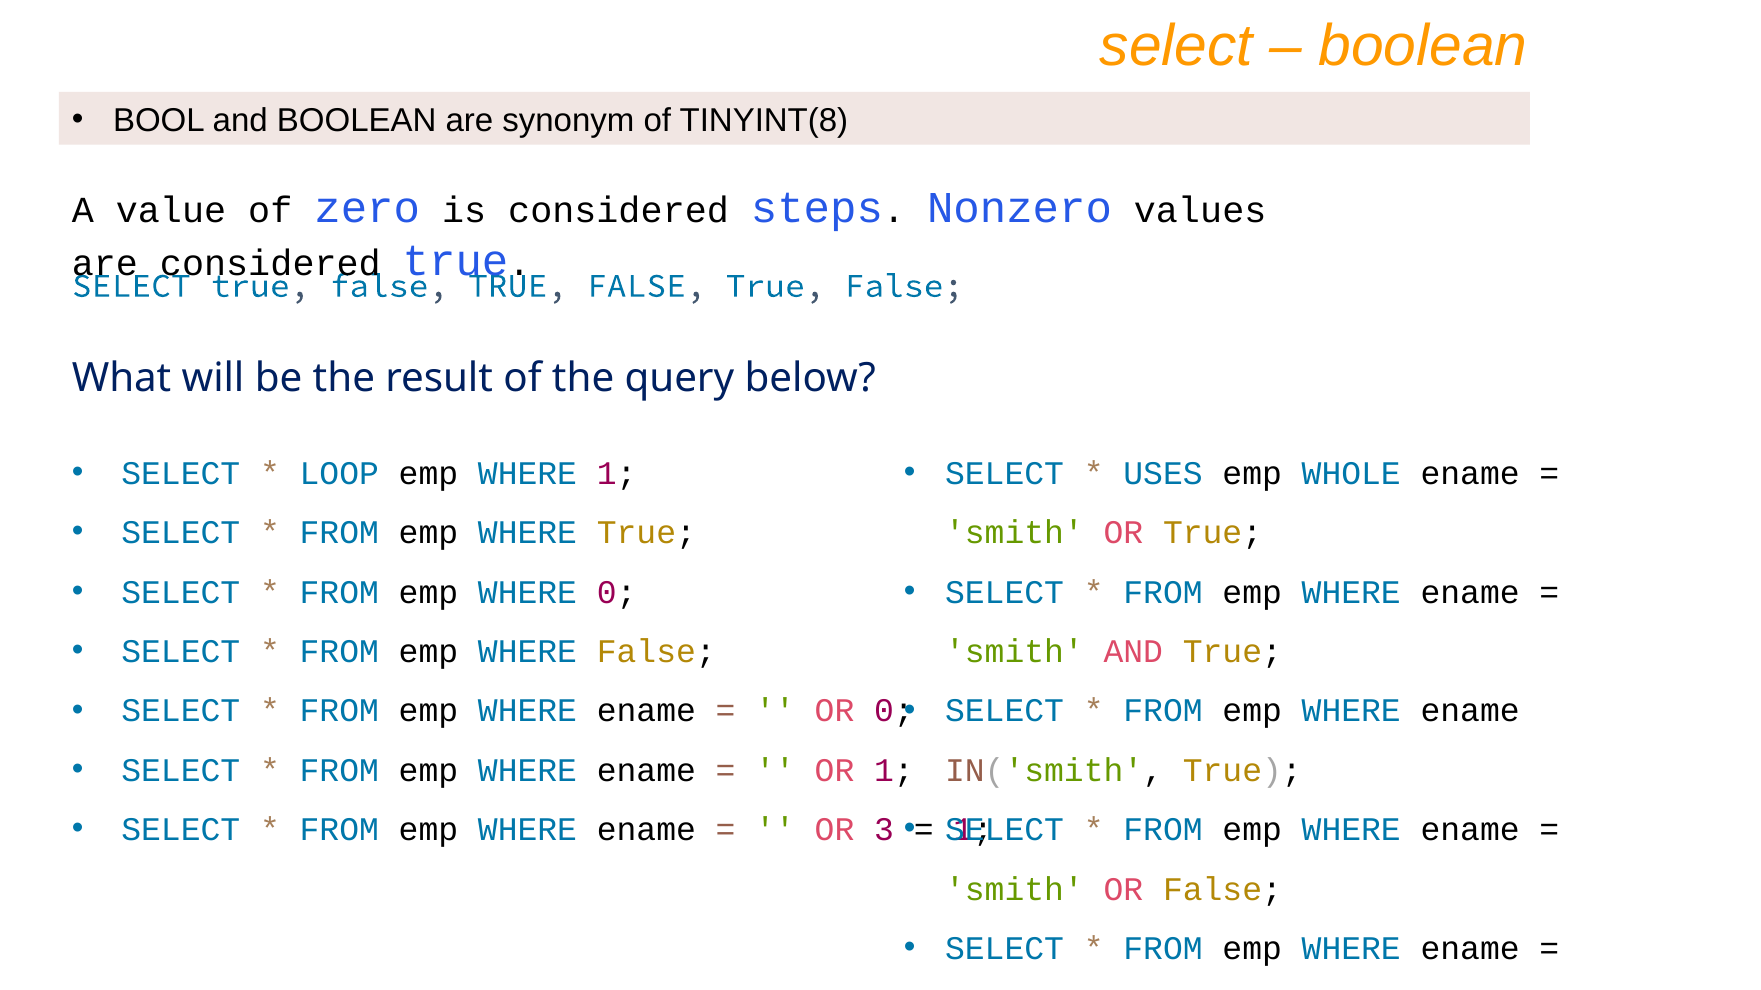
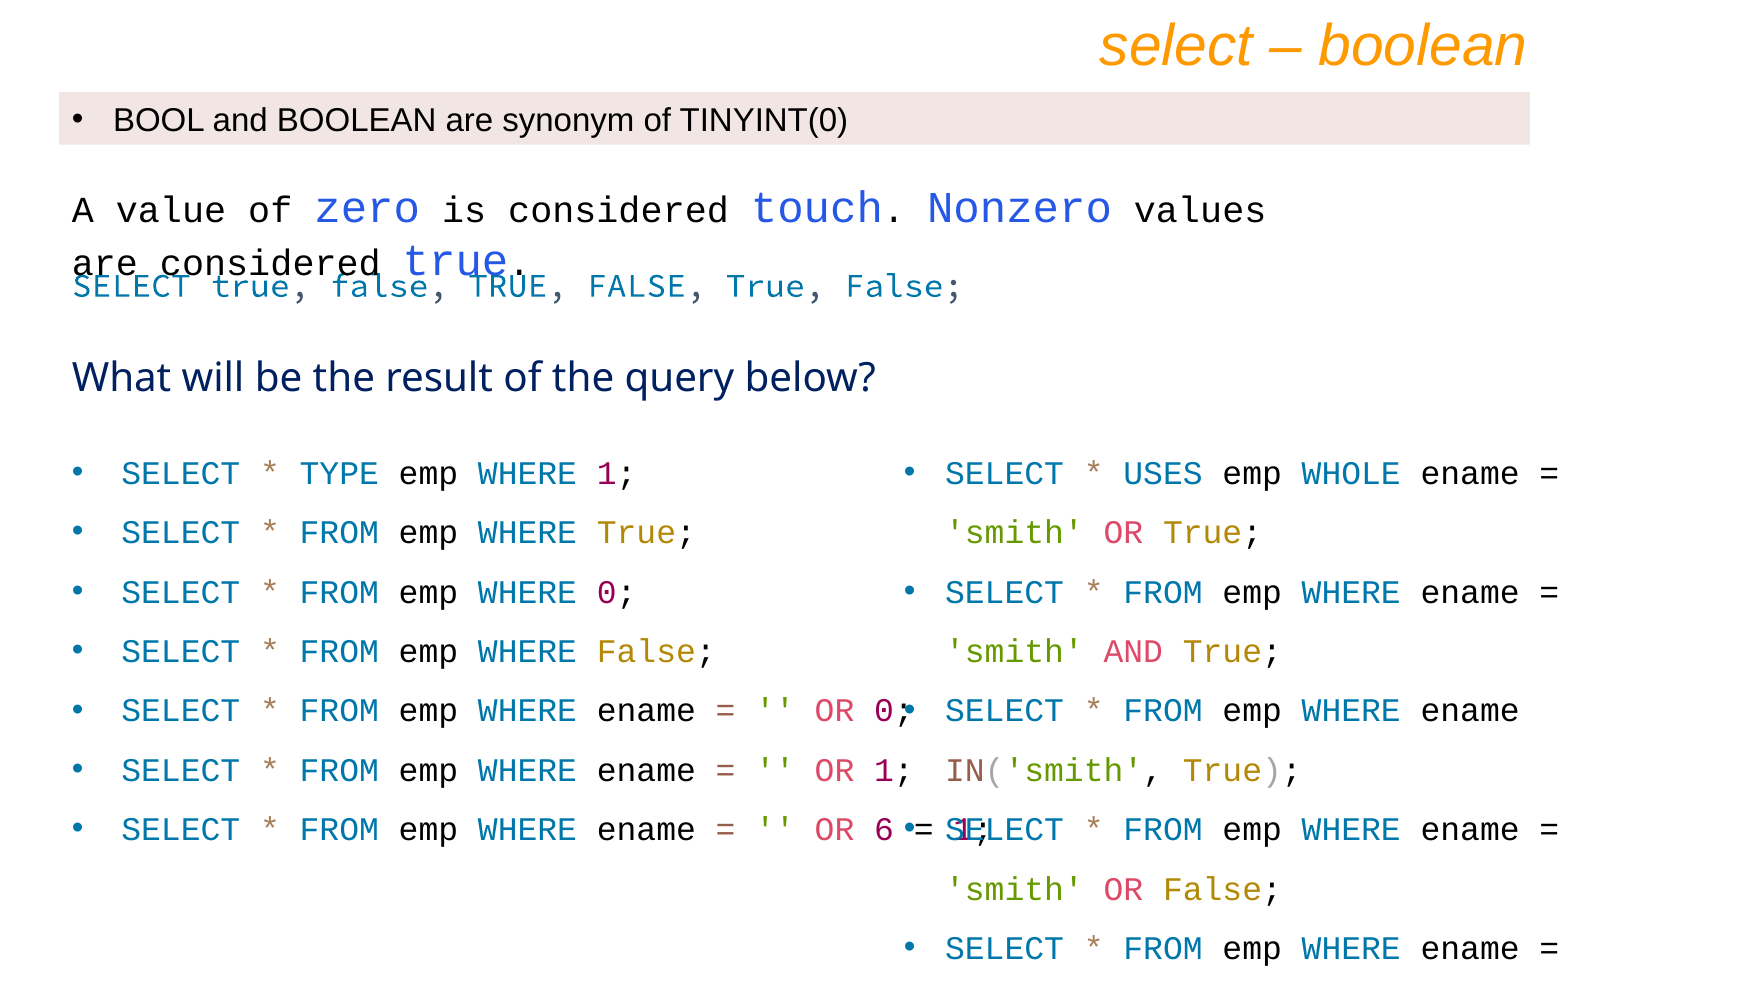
TINYINT(8: TINYINT(8 -> TINYINT(0 (764, 121)
steps: steps -> touch (817, 208)
LOOP: LOOP -> TYPE (339, 474)
3: 3 -> 6 (884, 830)
